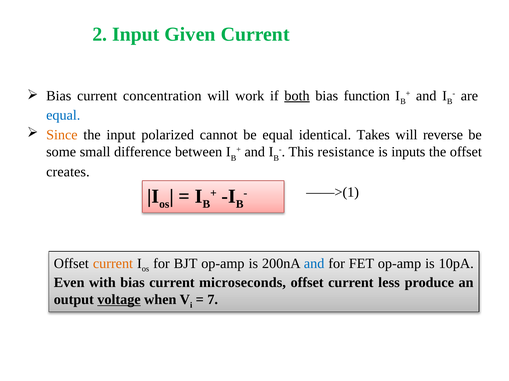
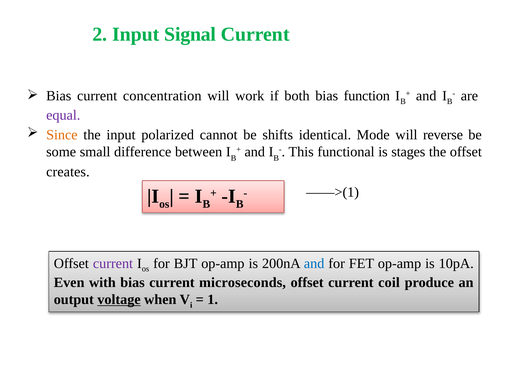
Given: Given -> Signal (190, 34)
both underline: present -> none (297, 96)
equal colour: blue -> purple (63, 115)
be equal: equal -> shifts (278, 135)
Takes: Takes -> Mode (373, 135)
resistance: resistance -> functional (346, 152)
inputs: inputs -> stages (408, 152)
current colour: orange -> purple (113, 264)
less: less -> coil (389, 283)
7: 7 -> 1 (213, 300)
